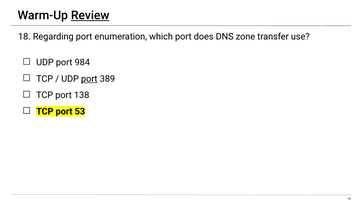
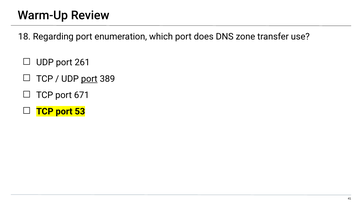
Review underline: present -> none (90, 15)
984: 984 -> 261 (82, 62)
138: 138 -> 671 (82, 95)
